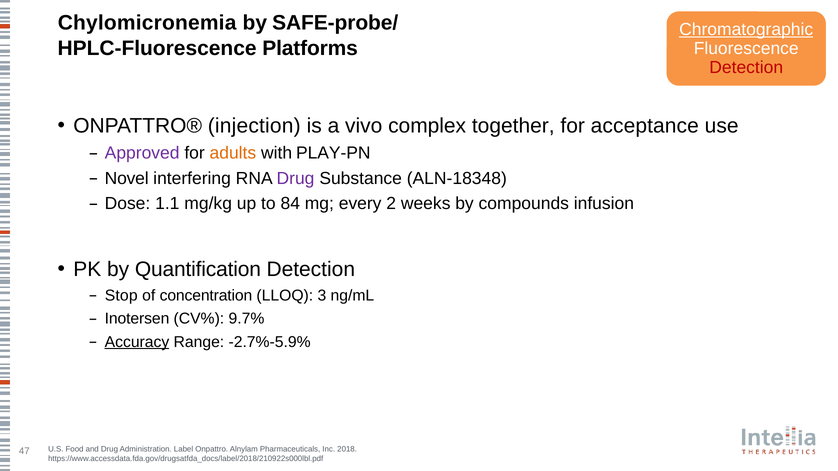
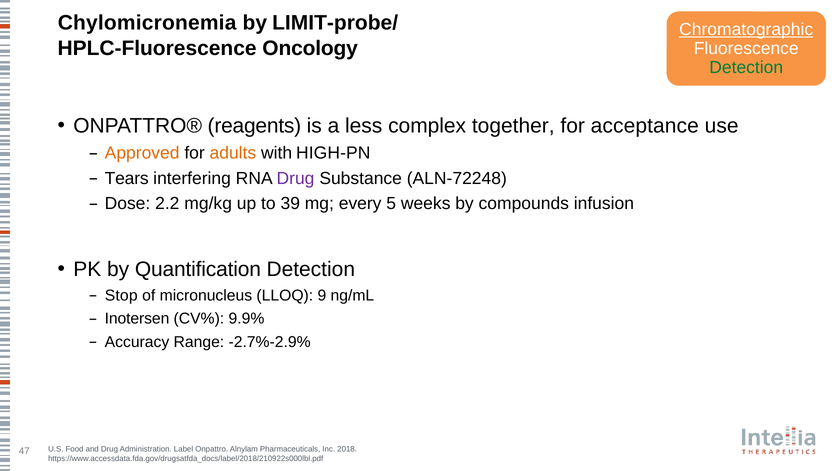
SAFE-probe/: SAFE-probe/ -> LIMIT-probe/ (335, 23)
Platforms: Platforms -> Oncology (310, 48)
Detection colour: red -> green (746, 67)
injection: injection -> reagents (254, 126)
vivo: vivo -> less (364, 126)
Approved colour: purple -> orange (142, 153)
PLAY-PN: PLAY-PN -> HIGH-PN (333, 153)
Novel: Novel -> Tears (127, 179)
ALN-18348: ALN-18348 -> ALN-72248 (457, 179)
1.1: 1.1 -> 2.2 (167, 204)
84: 84 -> 39 (290, 204)
2: 2 -> 5 (391, 204)
concentration: concentration -> micronucleus (206, 296)
3: 3 -> 9 (322, 296)
9.7%: 9.7% -> 9.9% (246, 319)
Accuracy underline: present -> none (137, 342)
-2.7%-5.9%: -2.7%-5.9% -> -2.7%-2.9% (270, 342)
